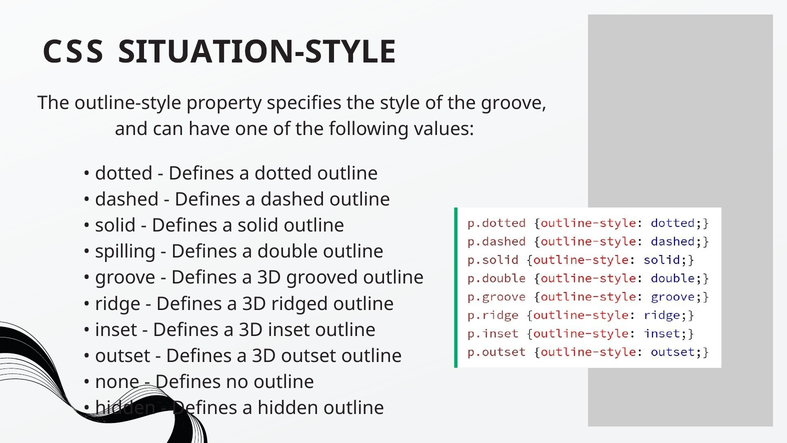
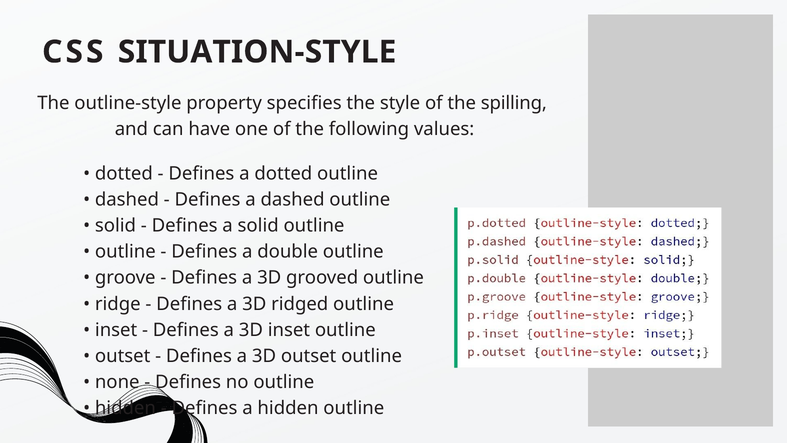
the groove: groove -> spilling (514, 103)
spilling: spilling -> outline (125, 252)
